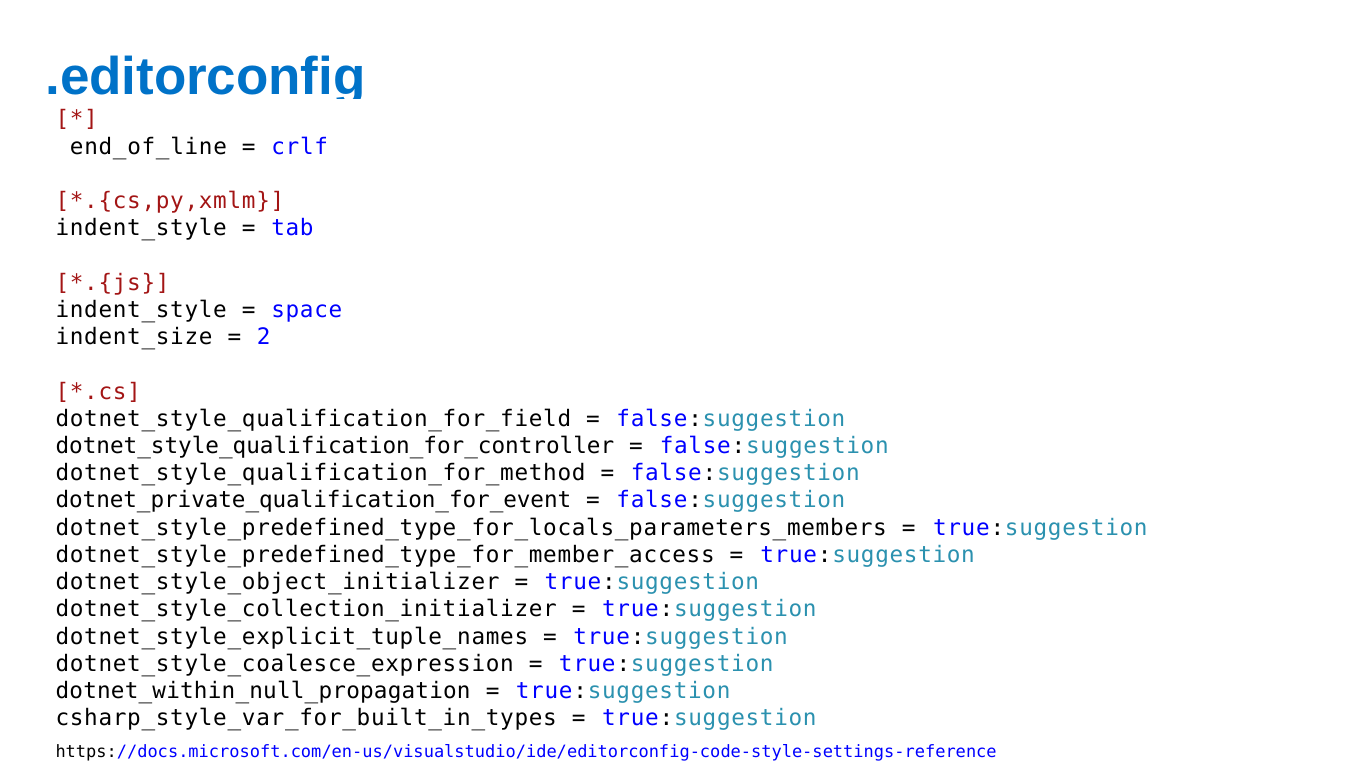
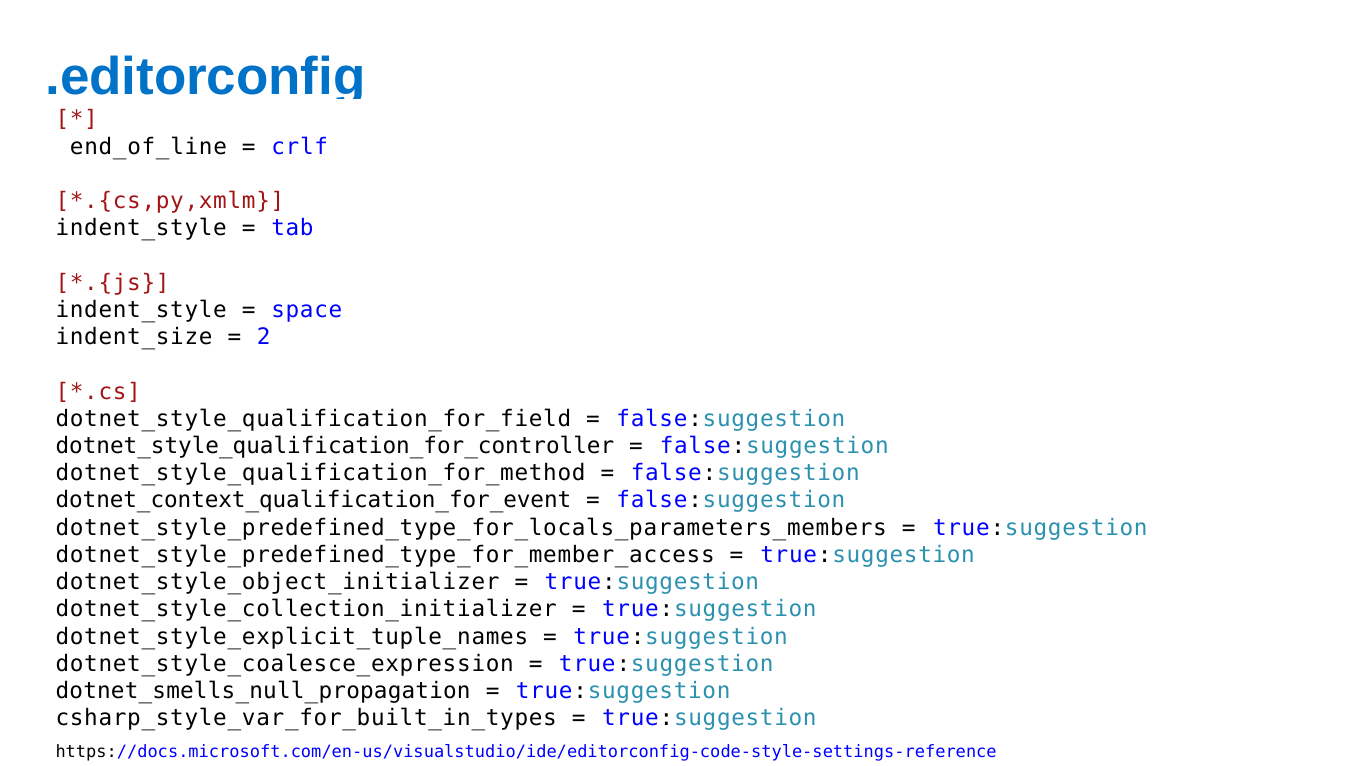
dotnet_private_qualification_for_event: dotnet_private_qualification_for_event -> dotnet_context_qualification_for_event (313, 500)
dotnet_within_null_propagation: dotnet_within_null_propagation -> dotnet_smells_null_propagation (263, 691)
